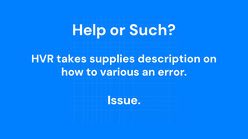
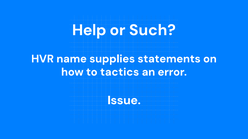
takes: takes -> name (72, 59)
description: description -> statements (169, 59)
various: various -> tactics (120, 72)
